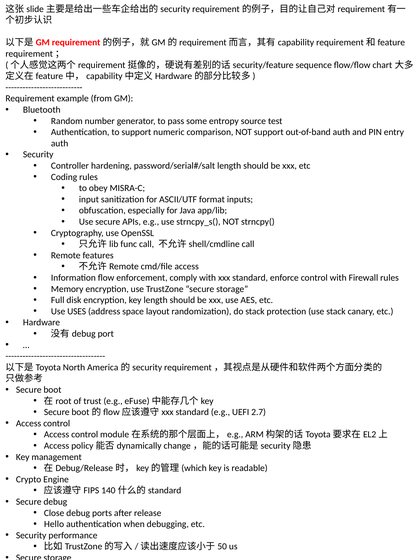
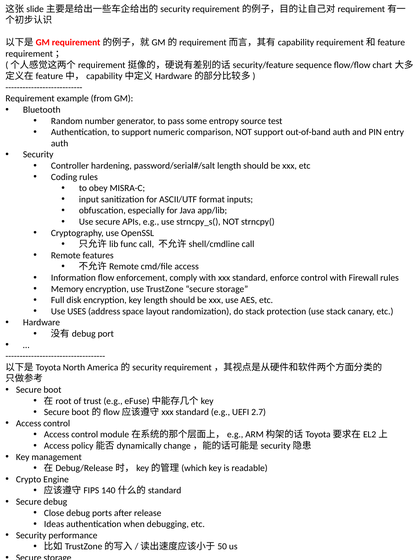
Hello: Hello -> Ideas (54, 524)
